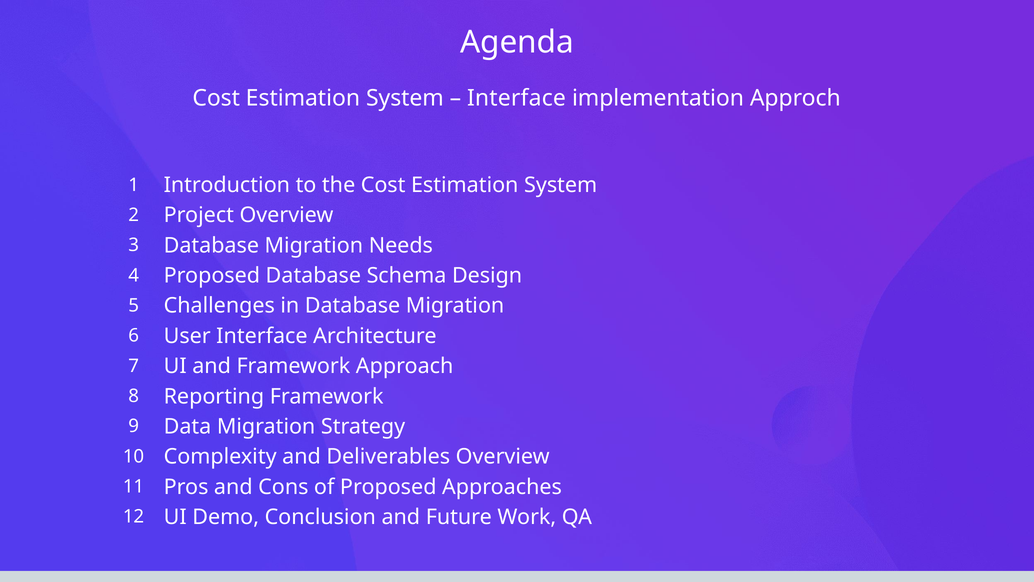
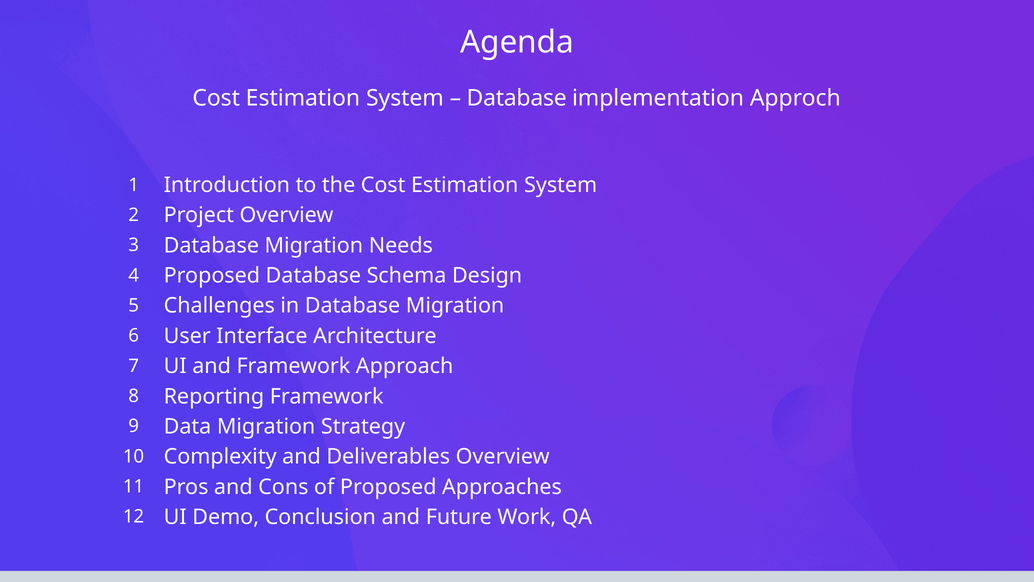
Interface: Interface -> Database (517, 98)
